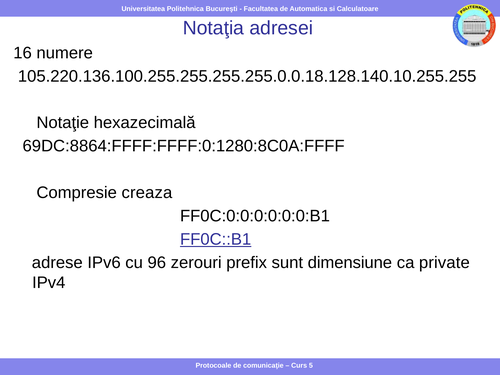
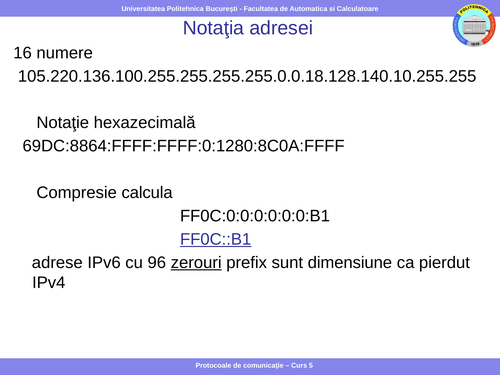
creaza: creaza -> calcula (147, 193)
zerouri underline: none -> present (196, 263)
private: private -> pierdut (444, 263)
